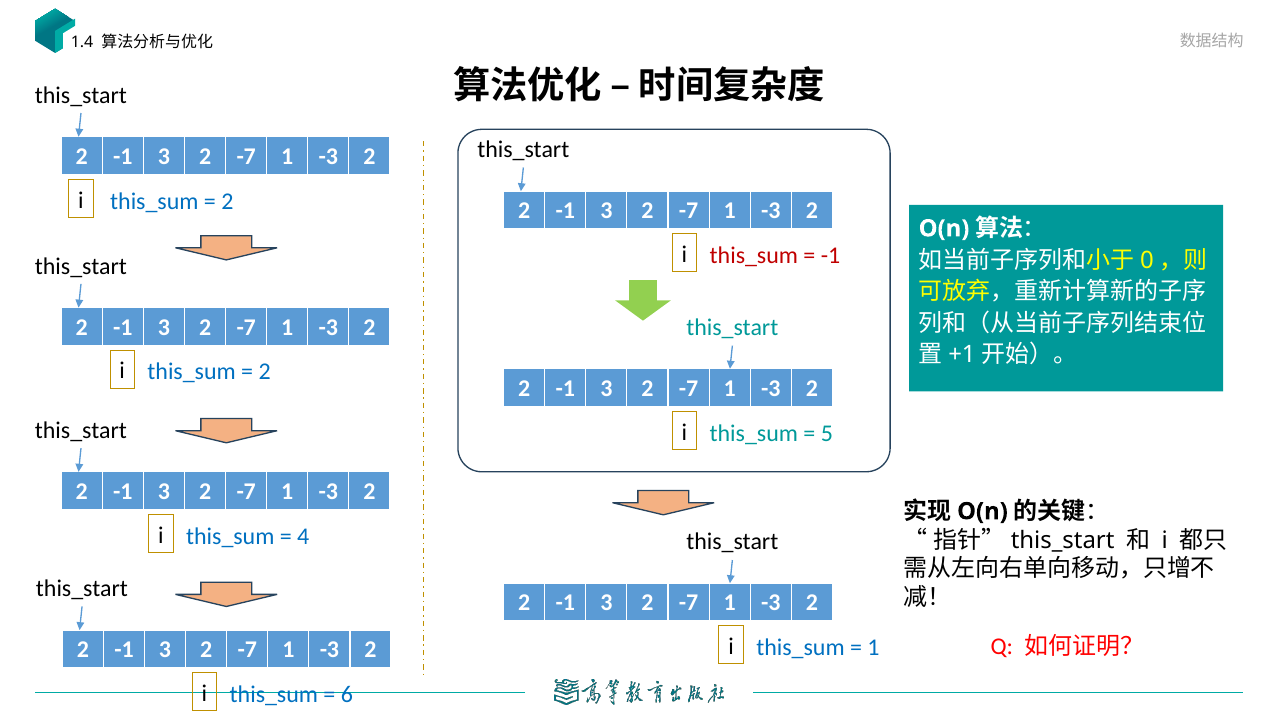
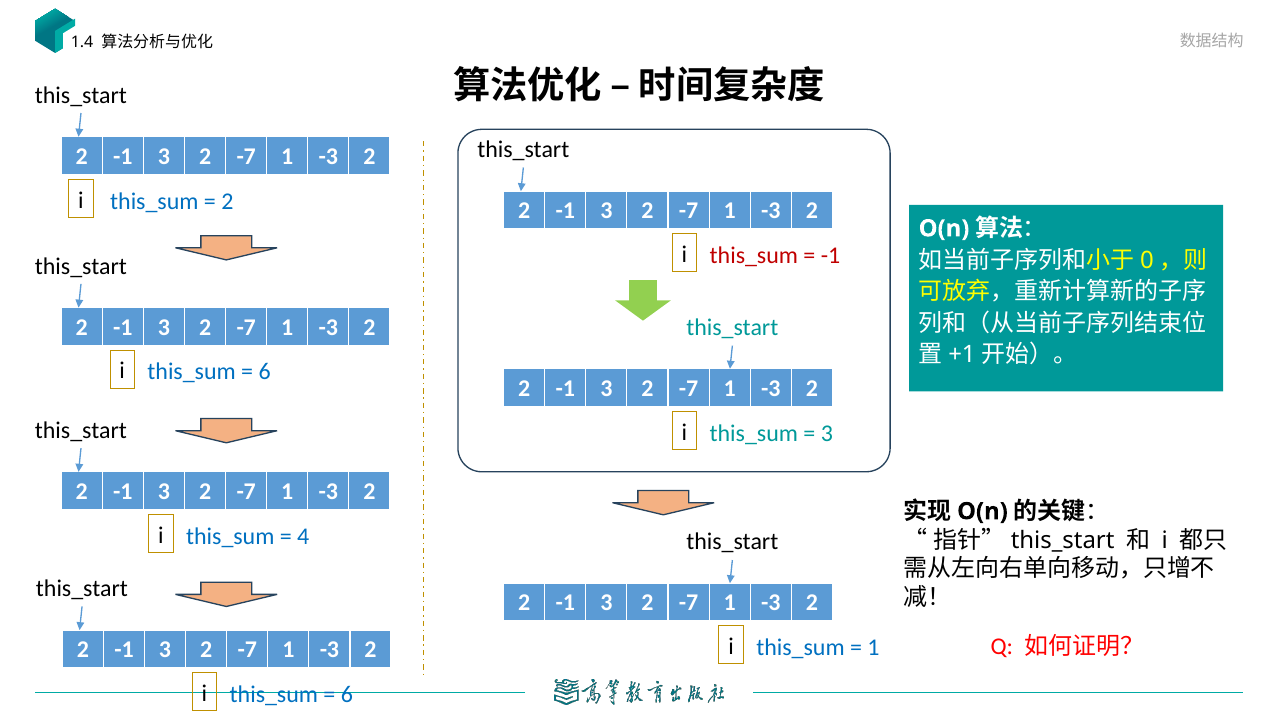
2: 2 -> 6 (265, 372)
5: 5 -> 3 (827, 433)
